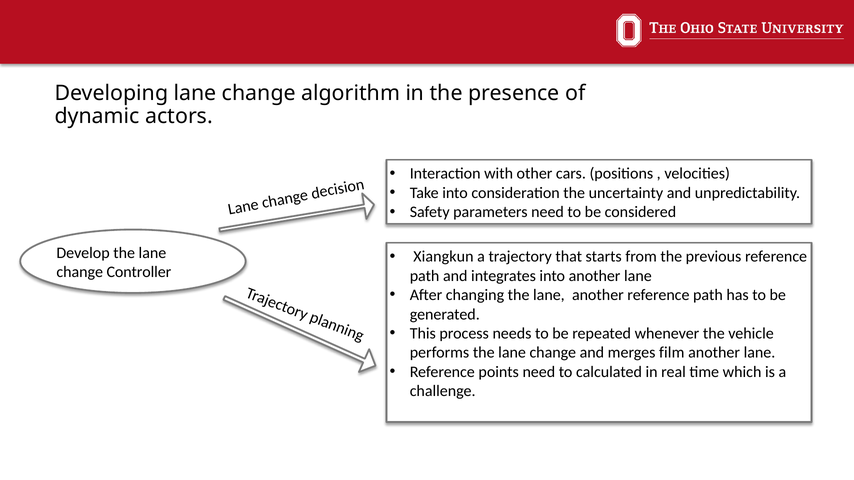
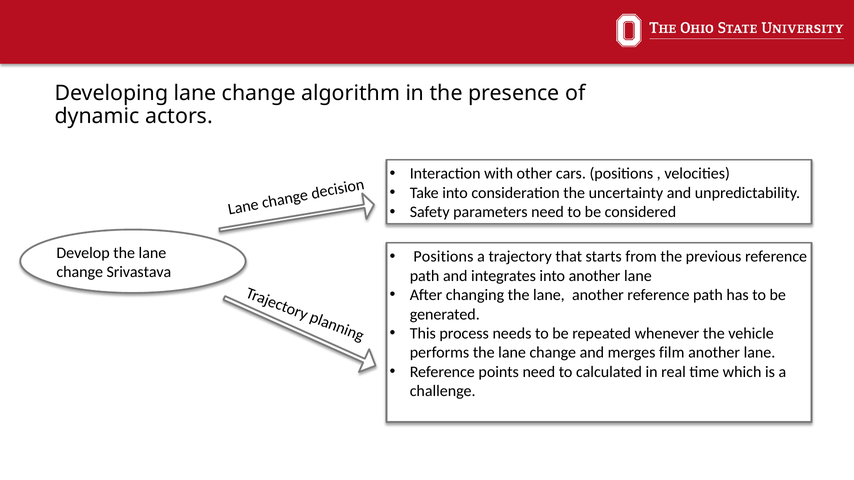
Xiangkun: Xiangkun -> Positions (443, 257)
Controller: Controller -> Srivastava (139, 272)
